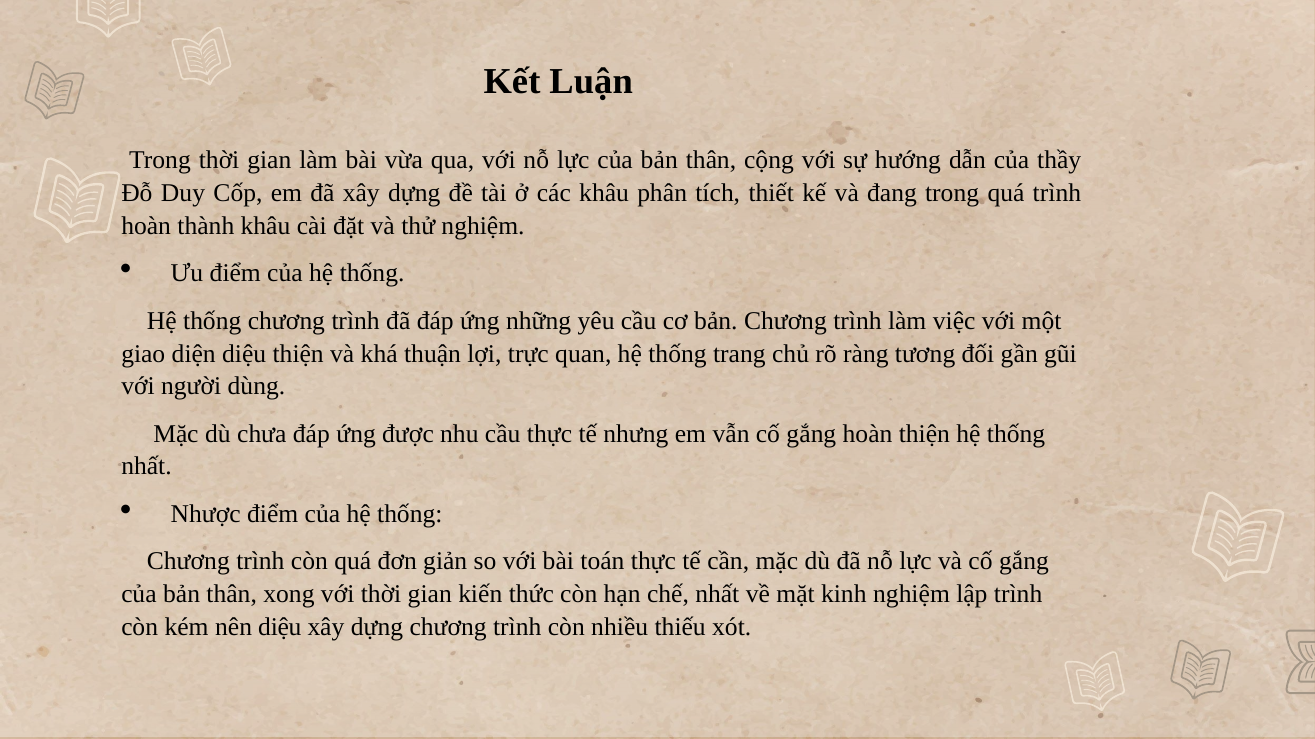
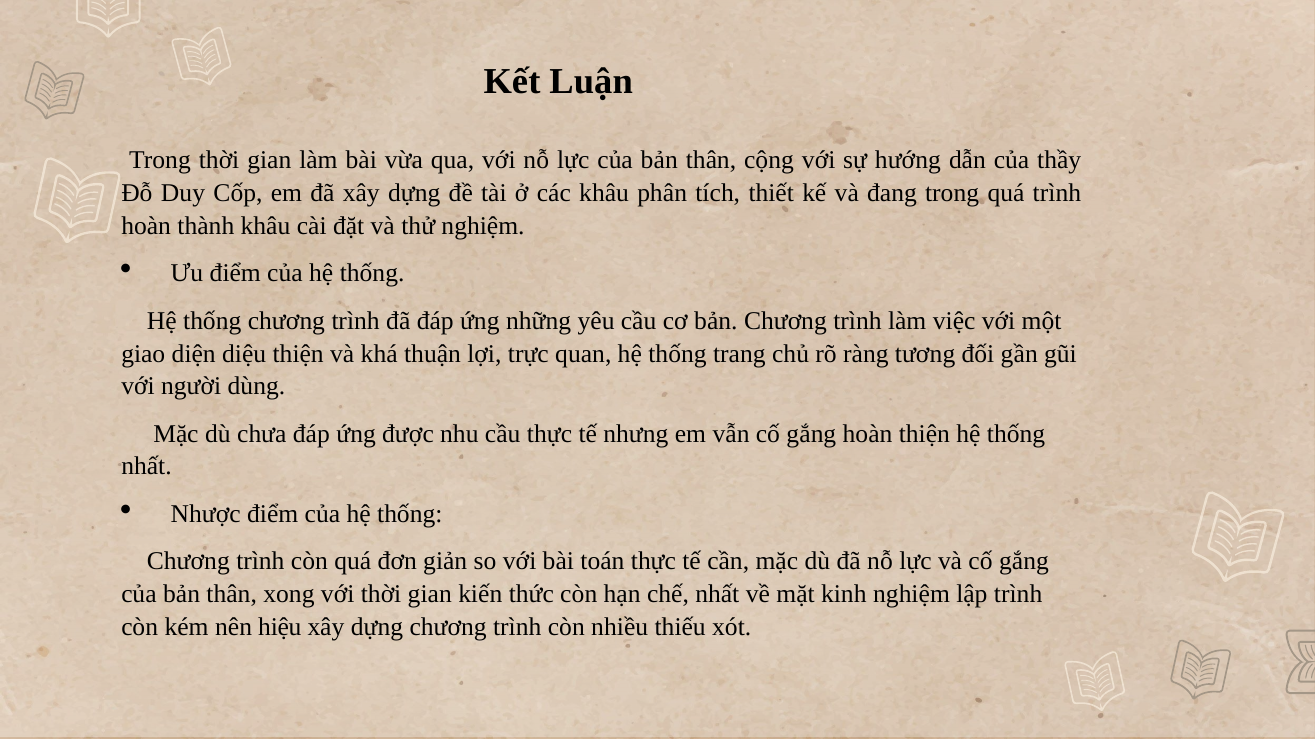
nên diệu: diệu -> hiệu (280, 627)
